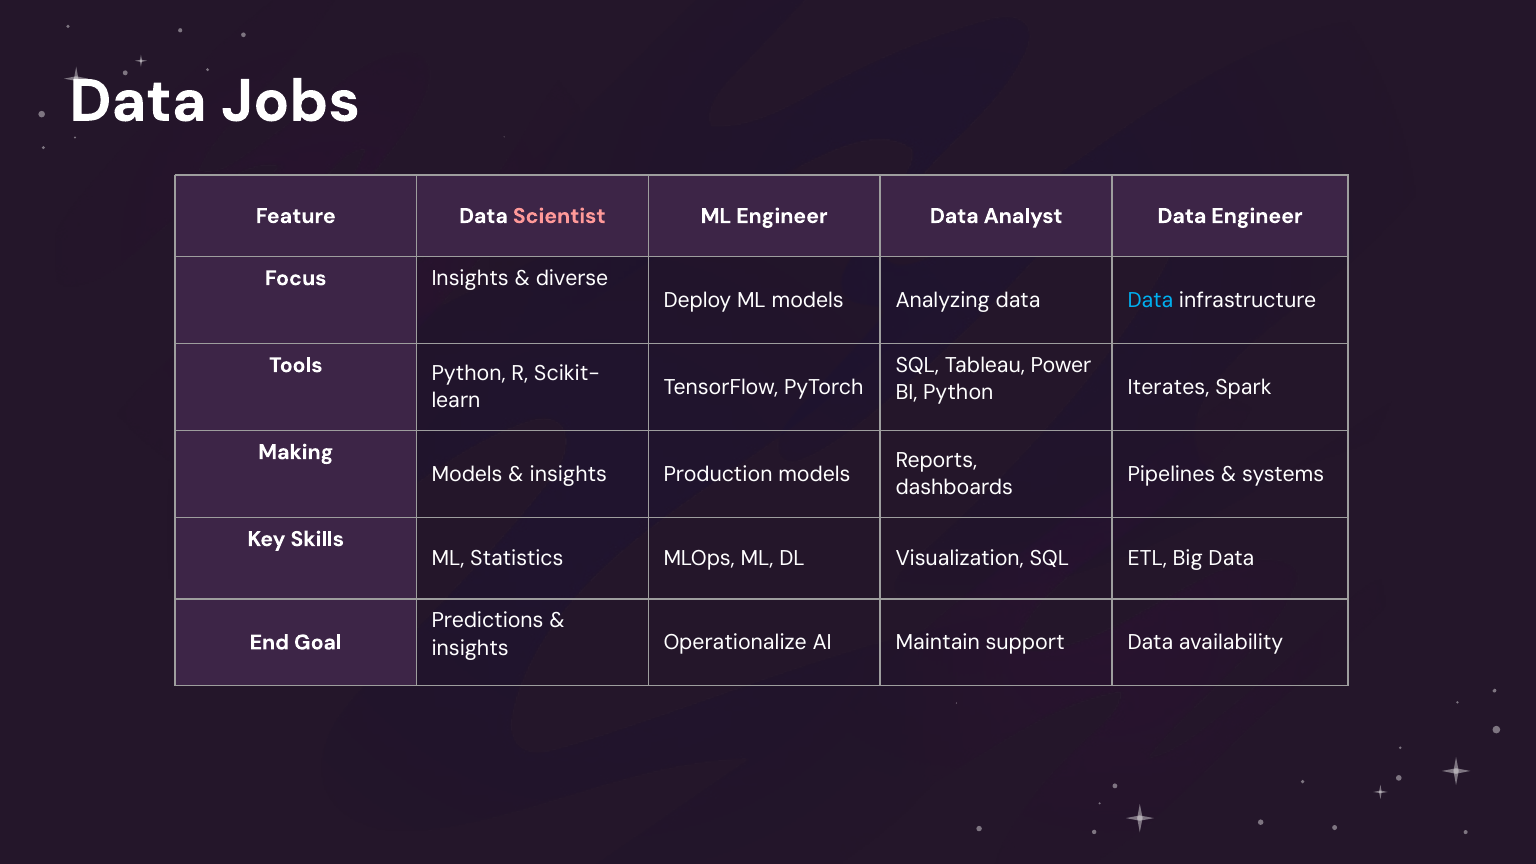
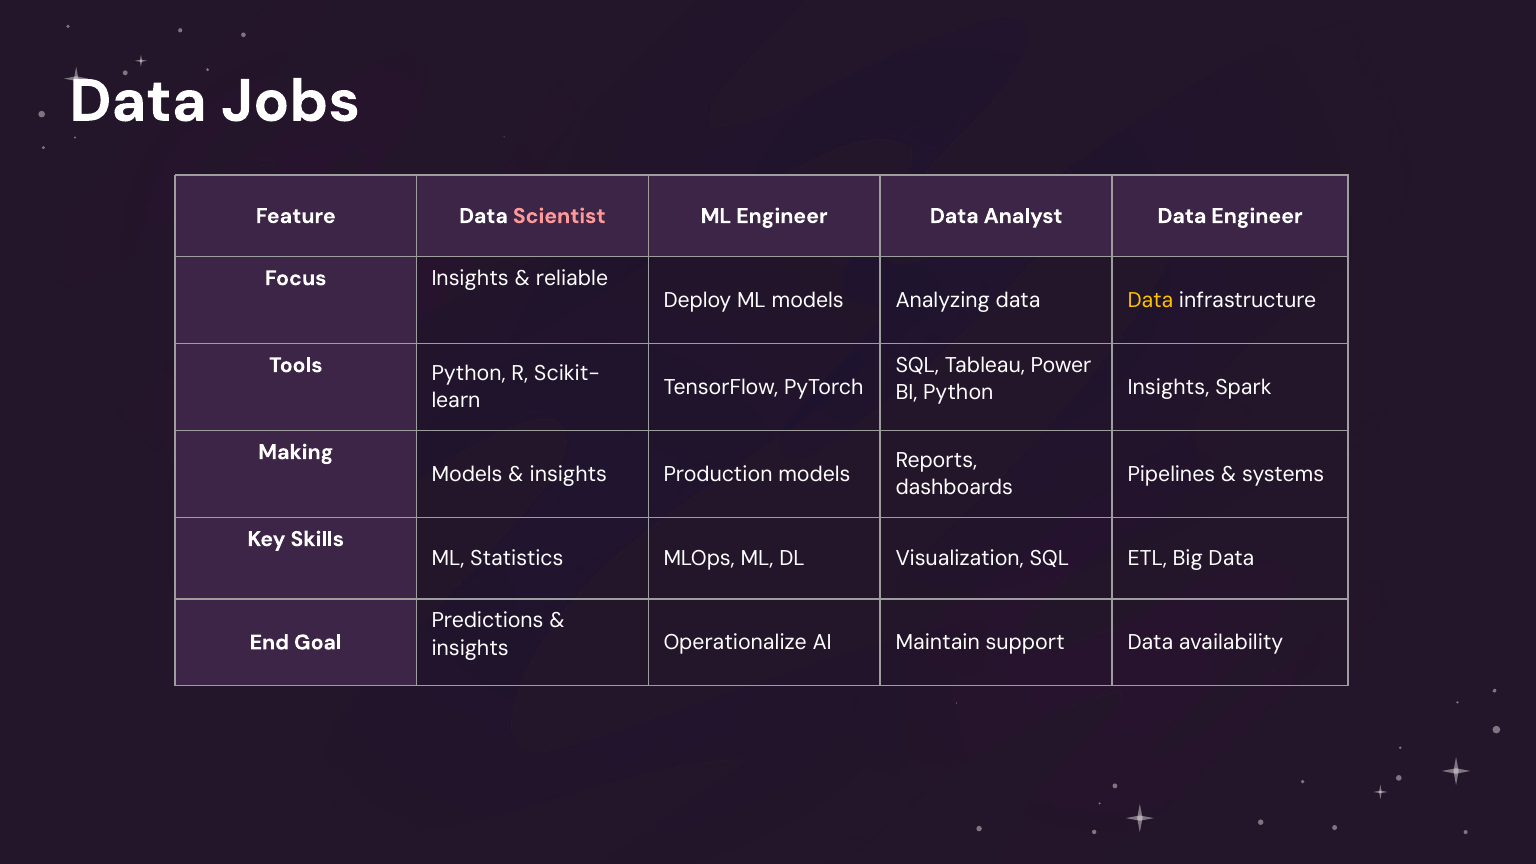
diverse: diverse -> reliable (572, 278)
Data colour: light blue -> yellow (1150, 300)
Python Iterates: Iterates -> Insights (1168, 387)
